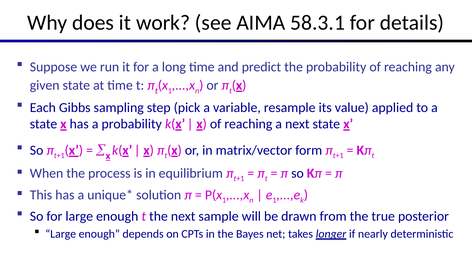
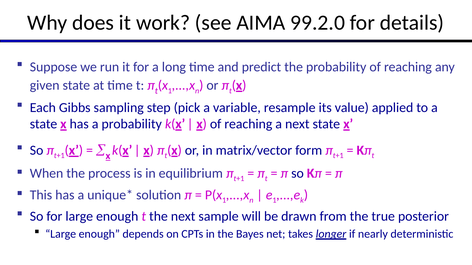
58.3.1: 58.3.1 -> 99.2.0 (318, 23)
